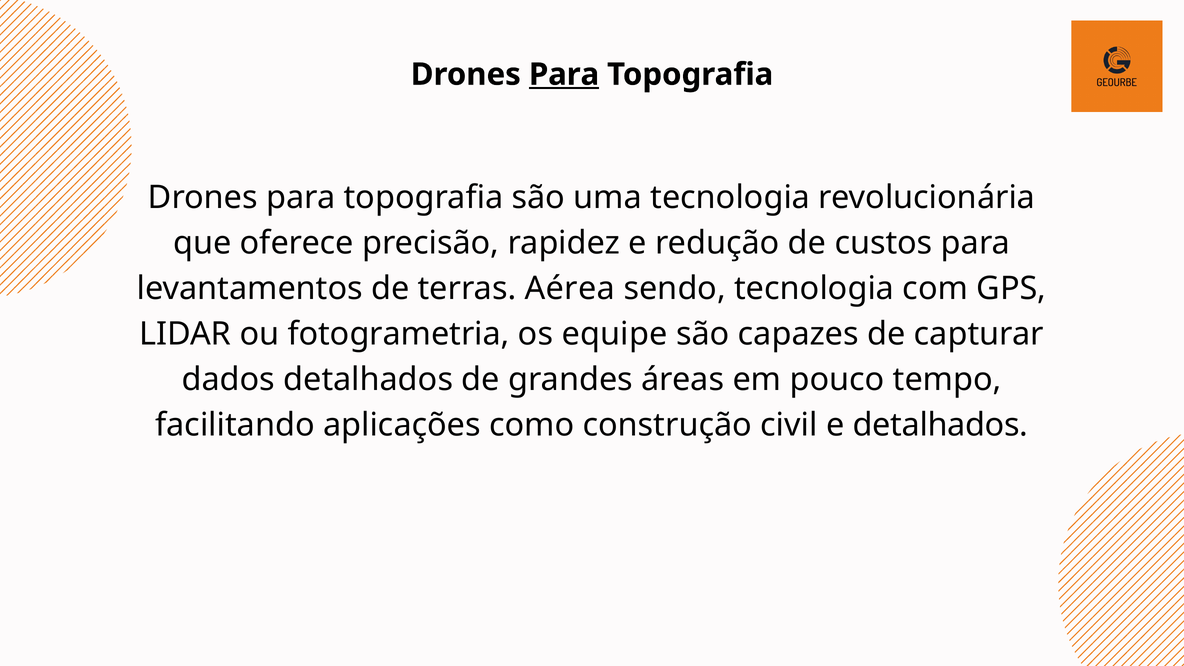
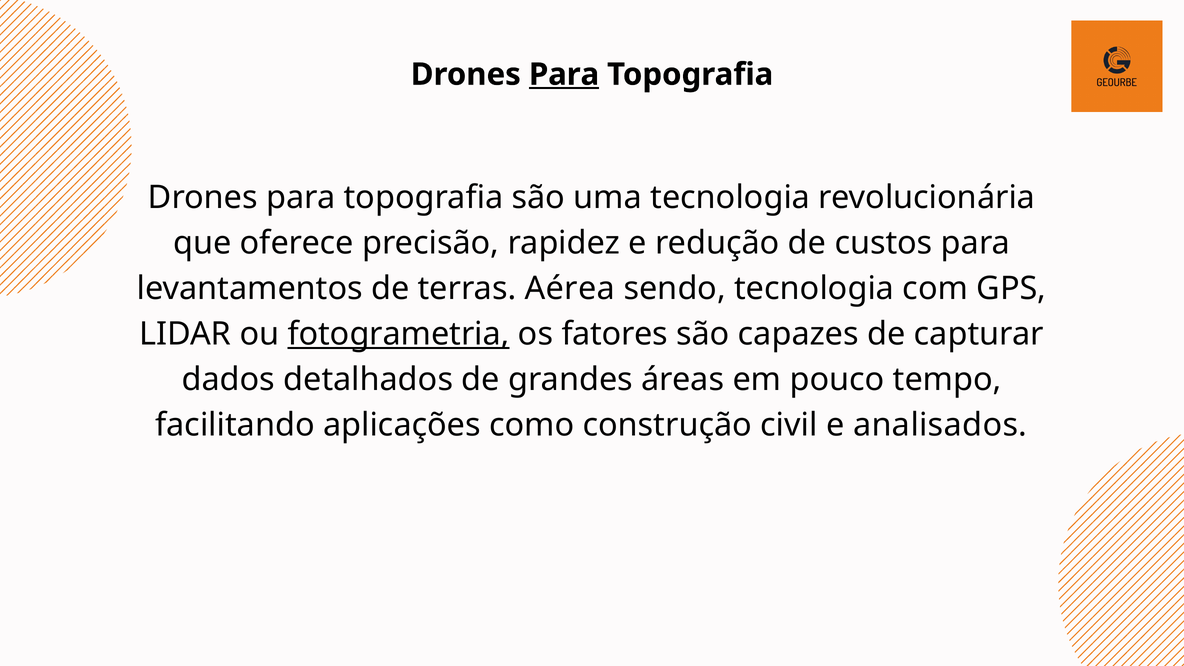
fotogrametria underline: none -> present (399, 334)
equipe: equipe -> fatores (615, 334)
e detalhados: detalhados -> analisados (940, 425)
